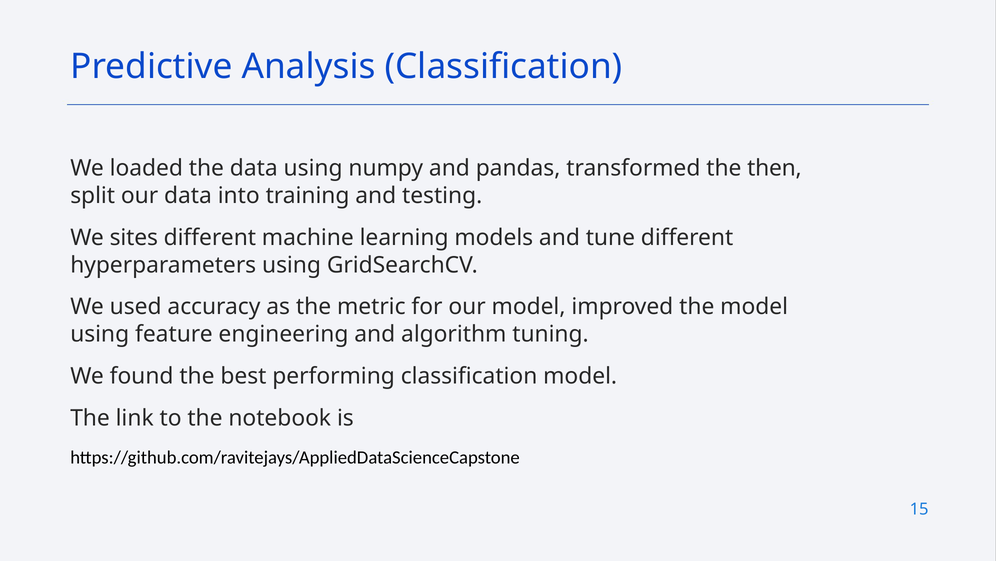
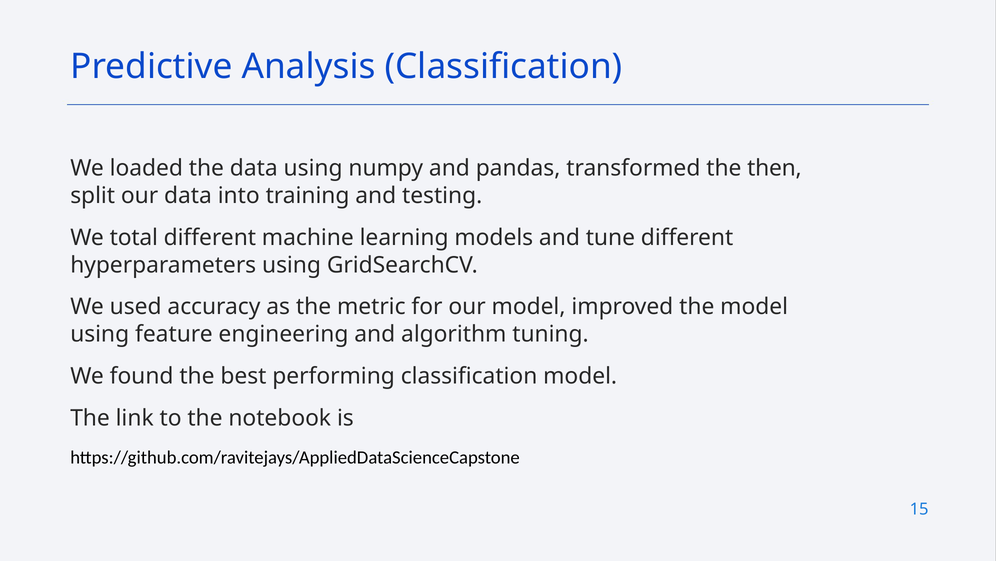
sites: sites -> total (134, 237)
